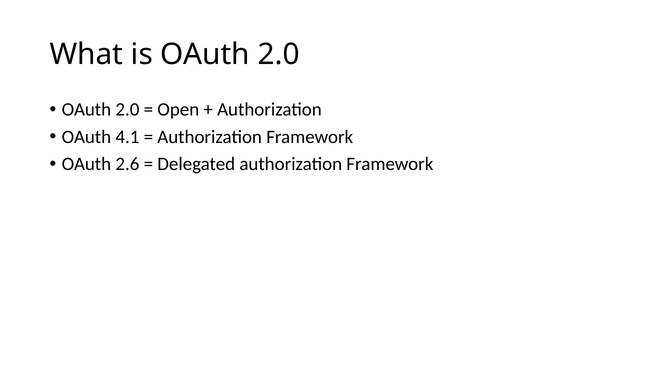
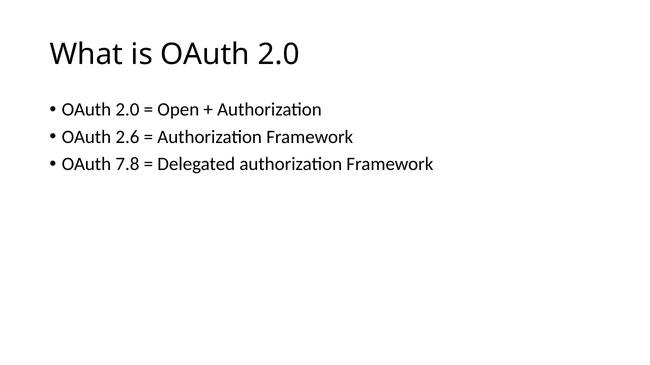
4.1: 4.1 -> 2.6 (127, 137)
2.6: 2.6 -> 7.8 (127, 164)
